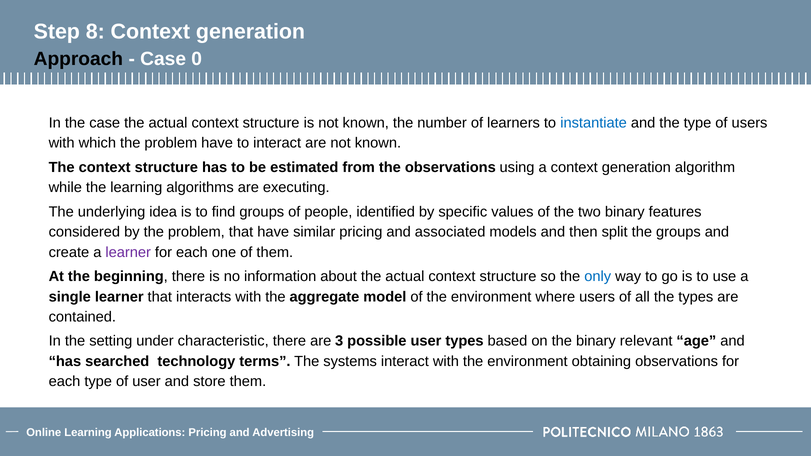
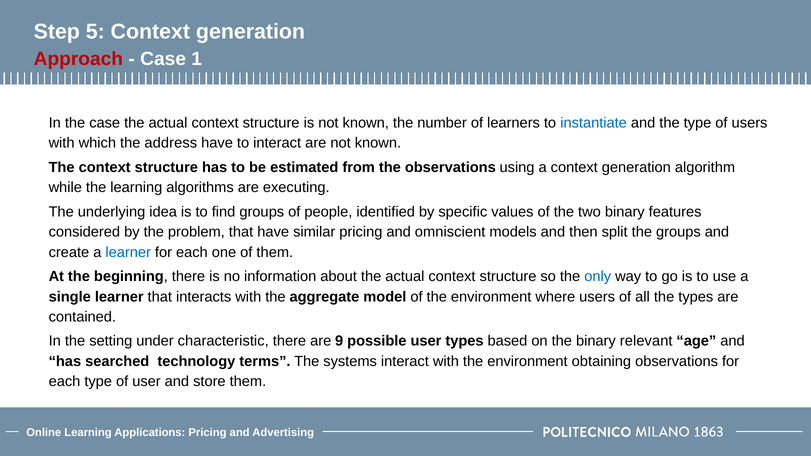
8: 8 -> 5 (95, 31)
Approach colour: black -> red (78, 59)
0: 0 -> 1 (197, 59)
which the problem: problem -> address (171, 143)
associated: associated -> omniscient (450, 232)
learner colour: purple -> blue (128, 252)
3: 3 -> 9 (339, 341)
